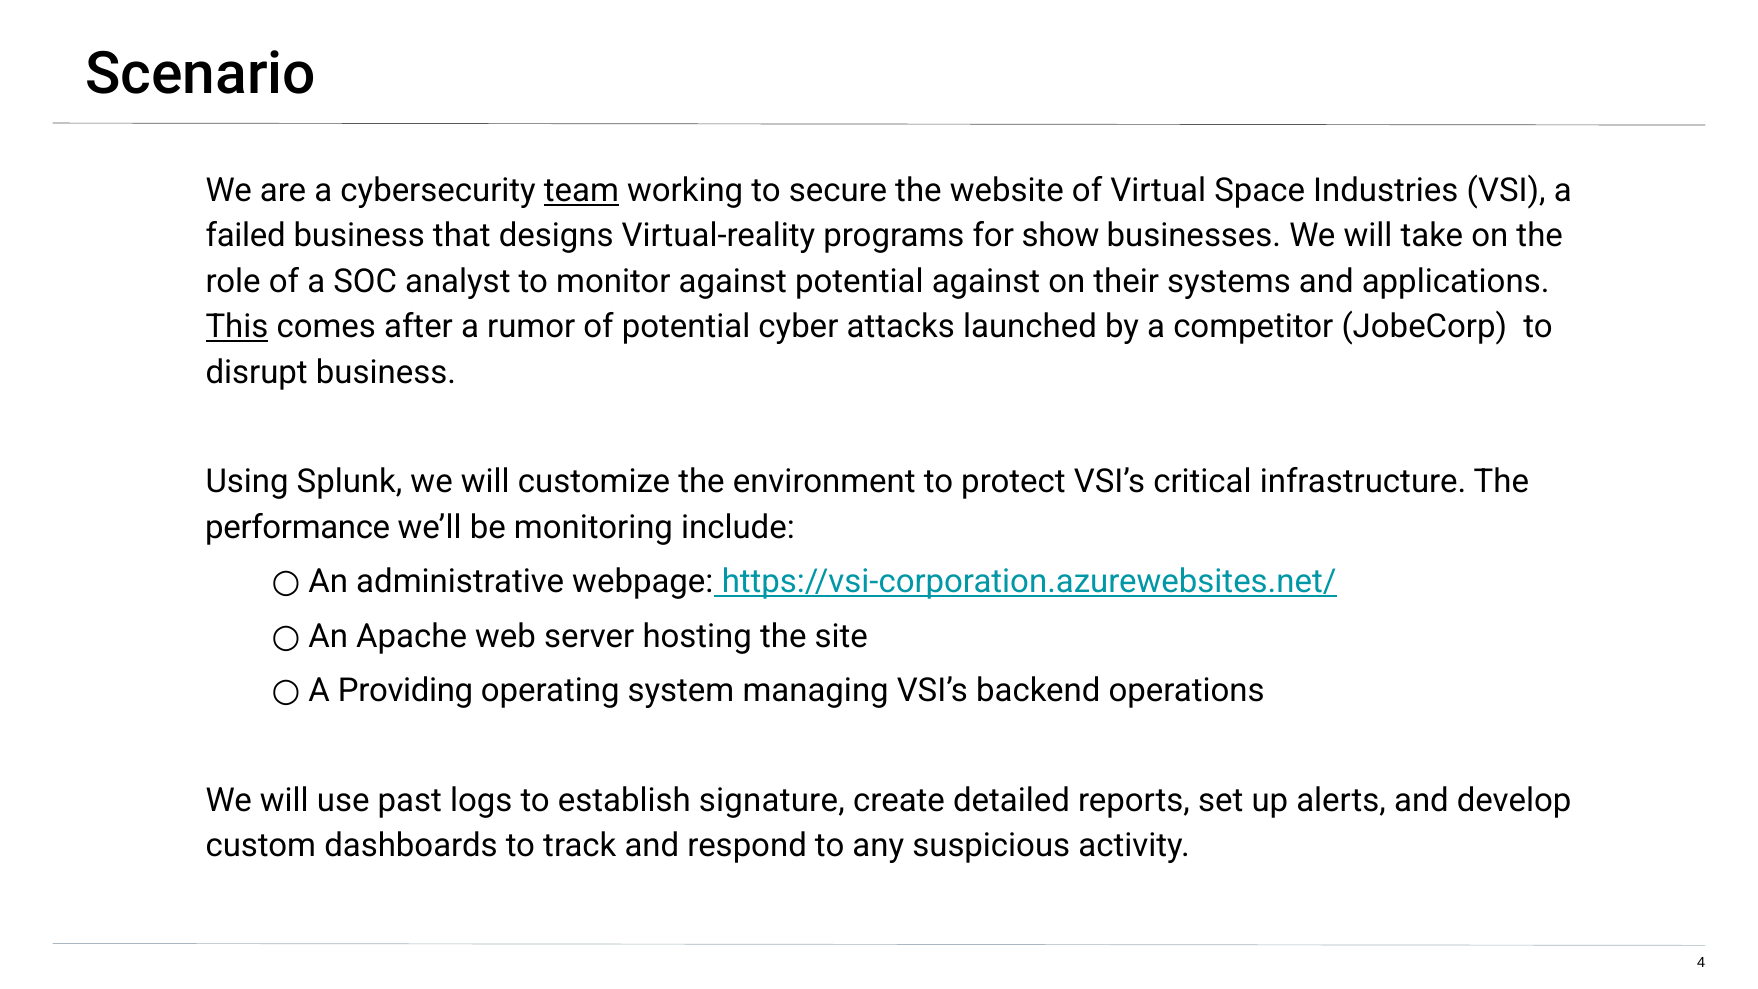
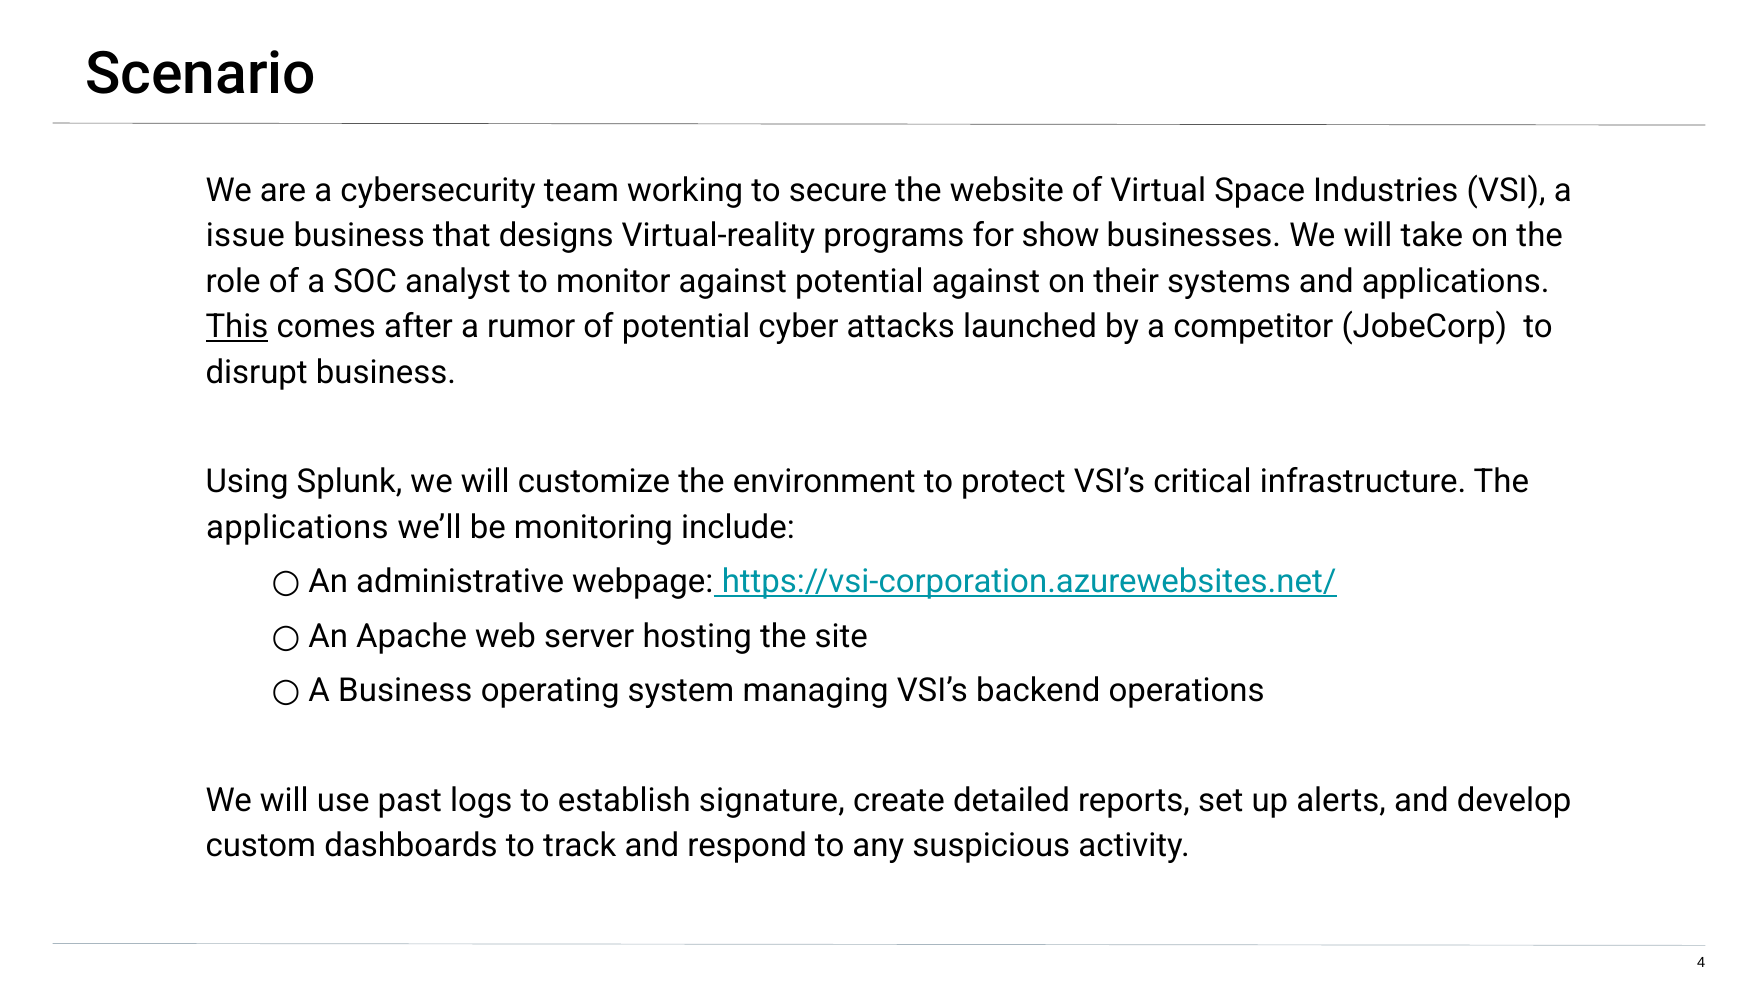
team underline: present -> none (581, 191)
failed: failed -> issue (245, 236)
performance: performance -> applications (297, 527)
Providing: Providing -> Business (405, 691)
